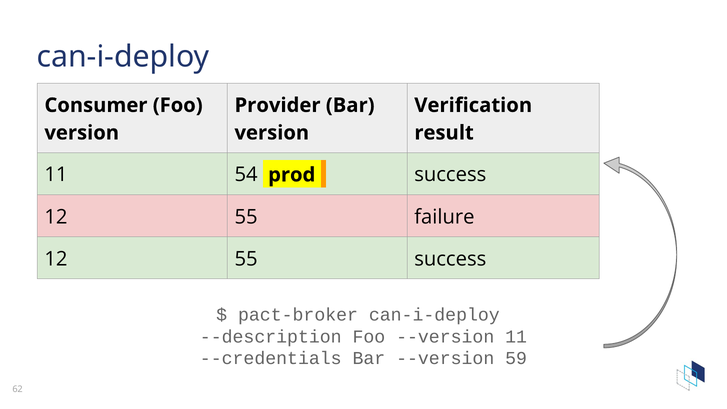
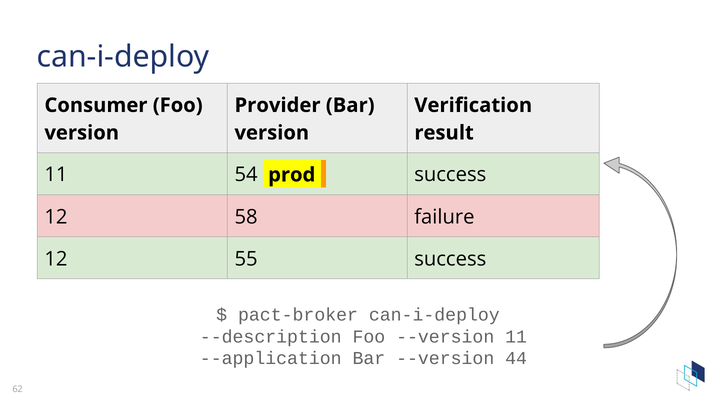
55: 55 -> 58 (246, 217)
--credentials: --credentials -> --application (271, 358)
59: 59 -> 44 (516, 358)
